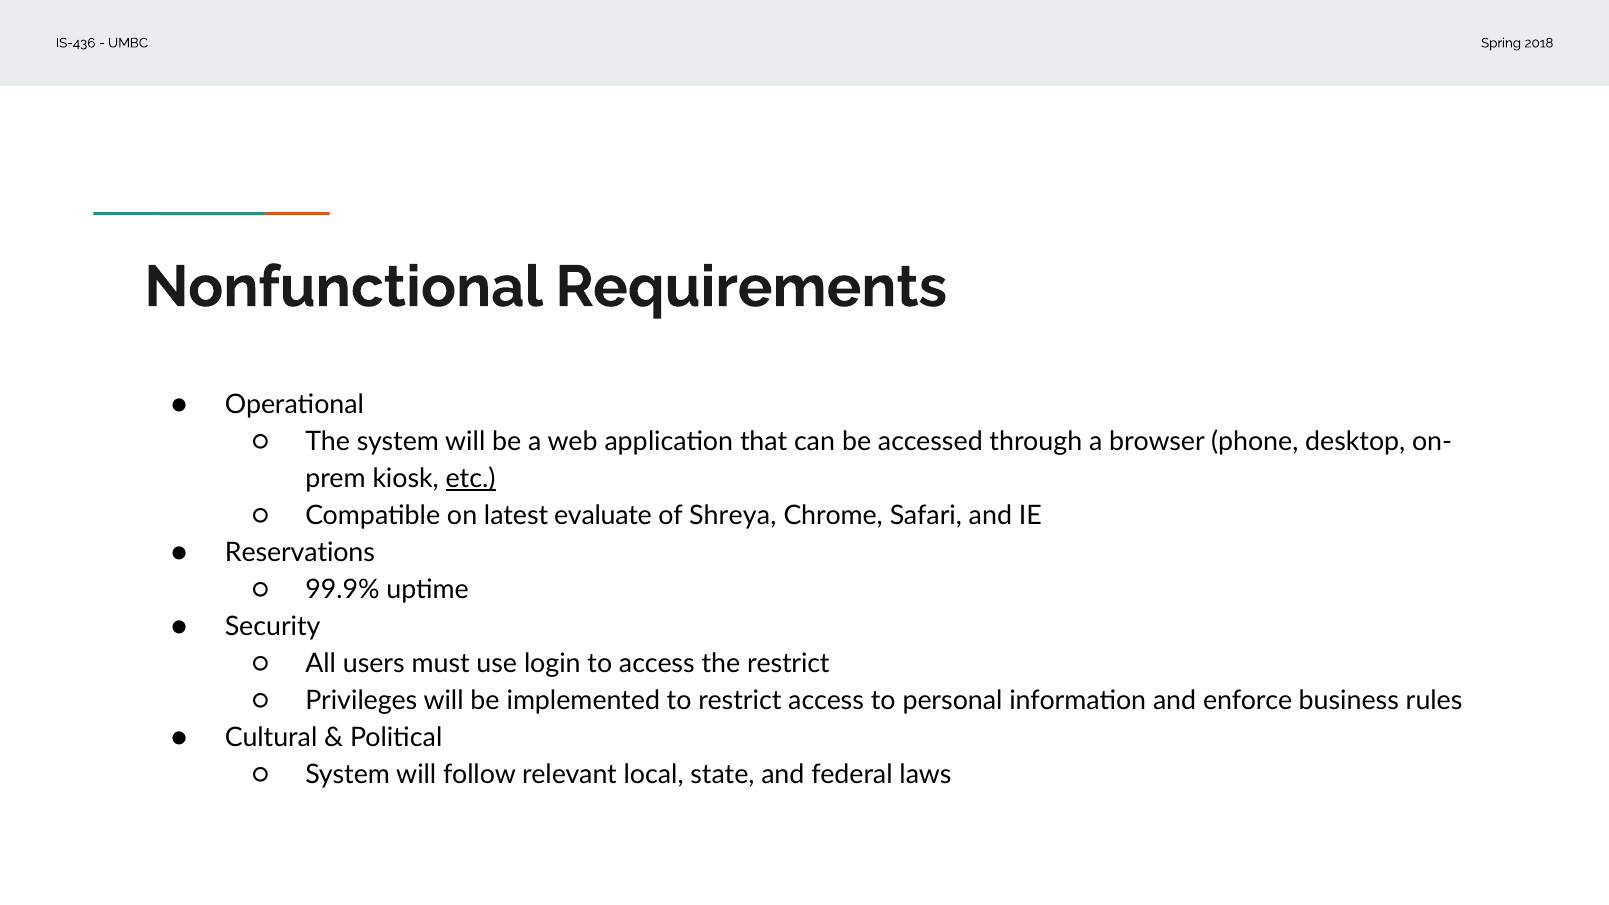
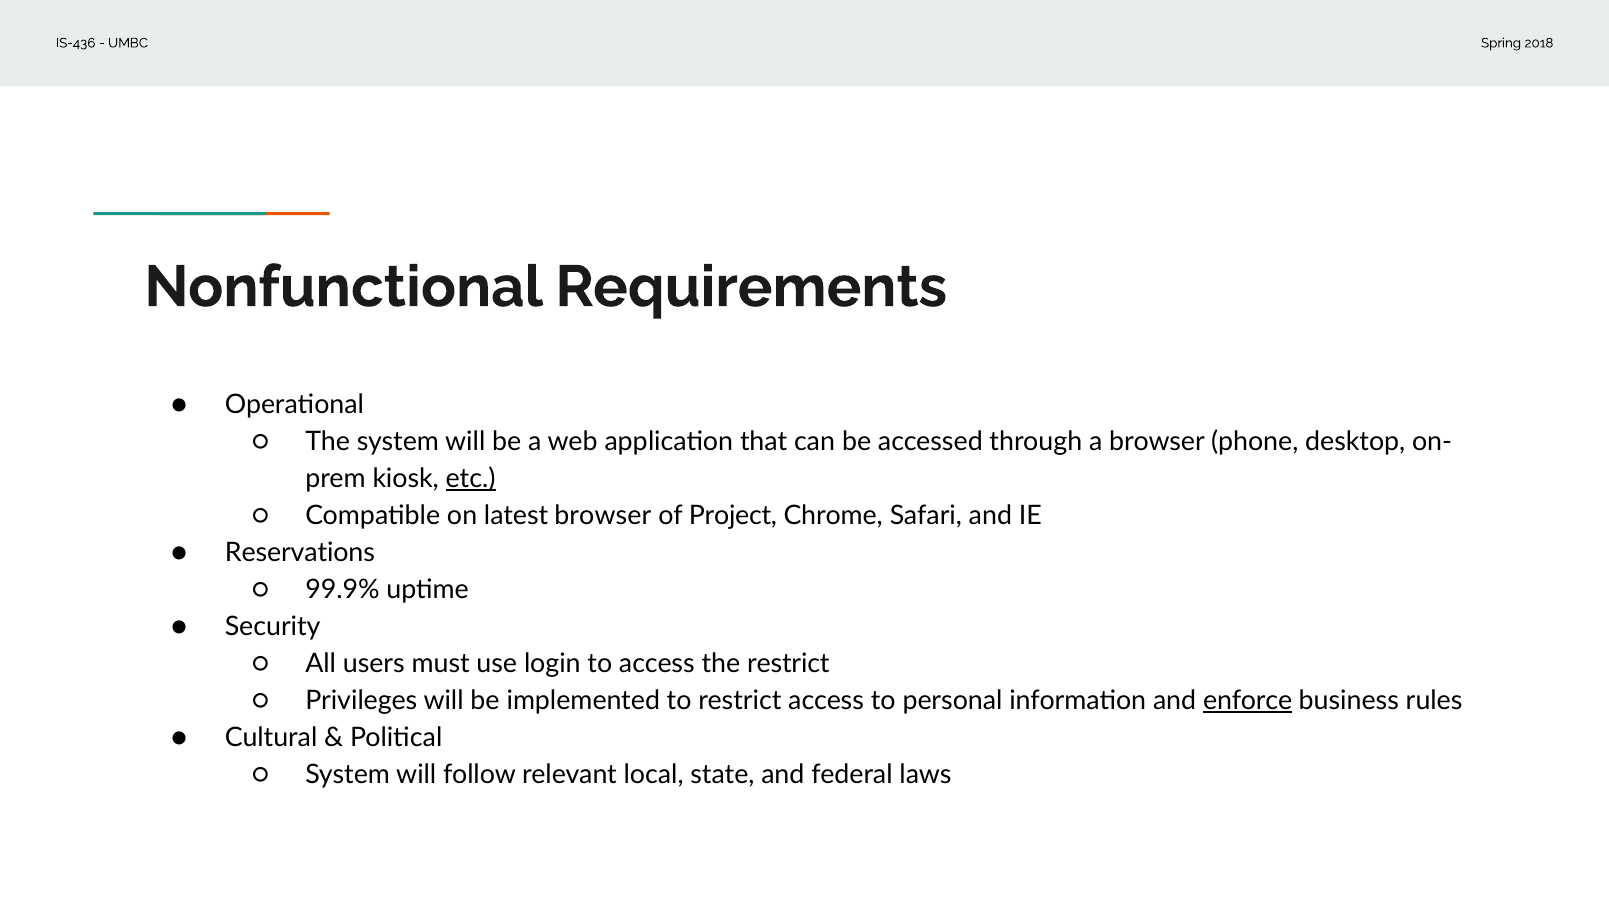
latest evaluate: evaluate -> browser (603, 516)
Shreya: Shreya -> Project (733, 516)
enforce underline: none -> present (1248, 701)
